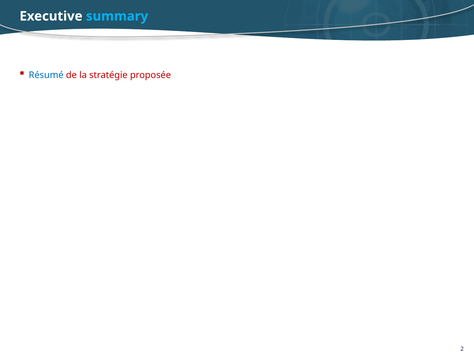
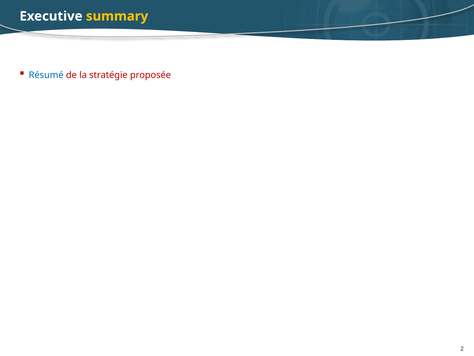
summary colour: light blue -> yellow (117, 16)
